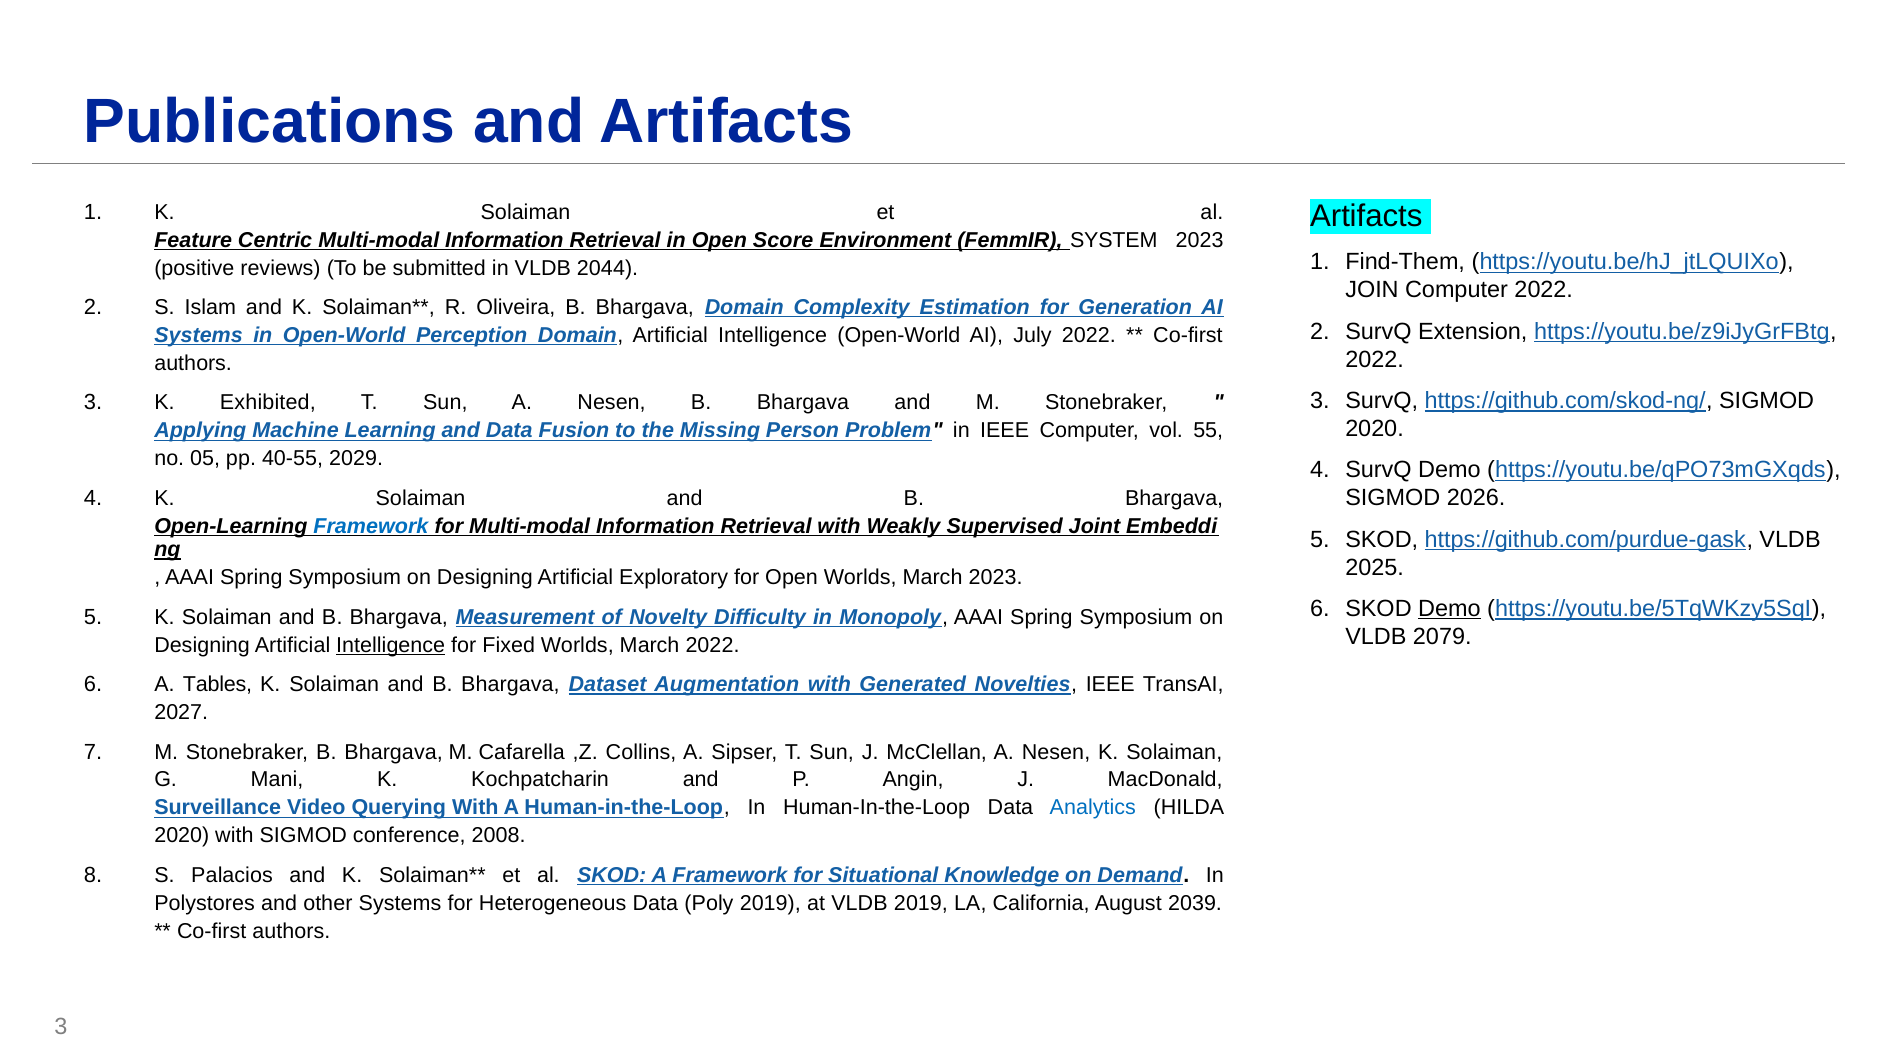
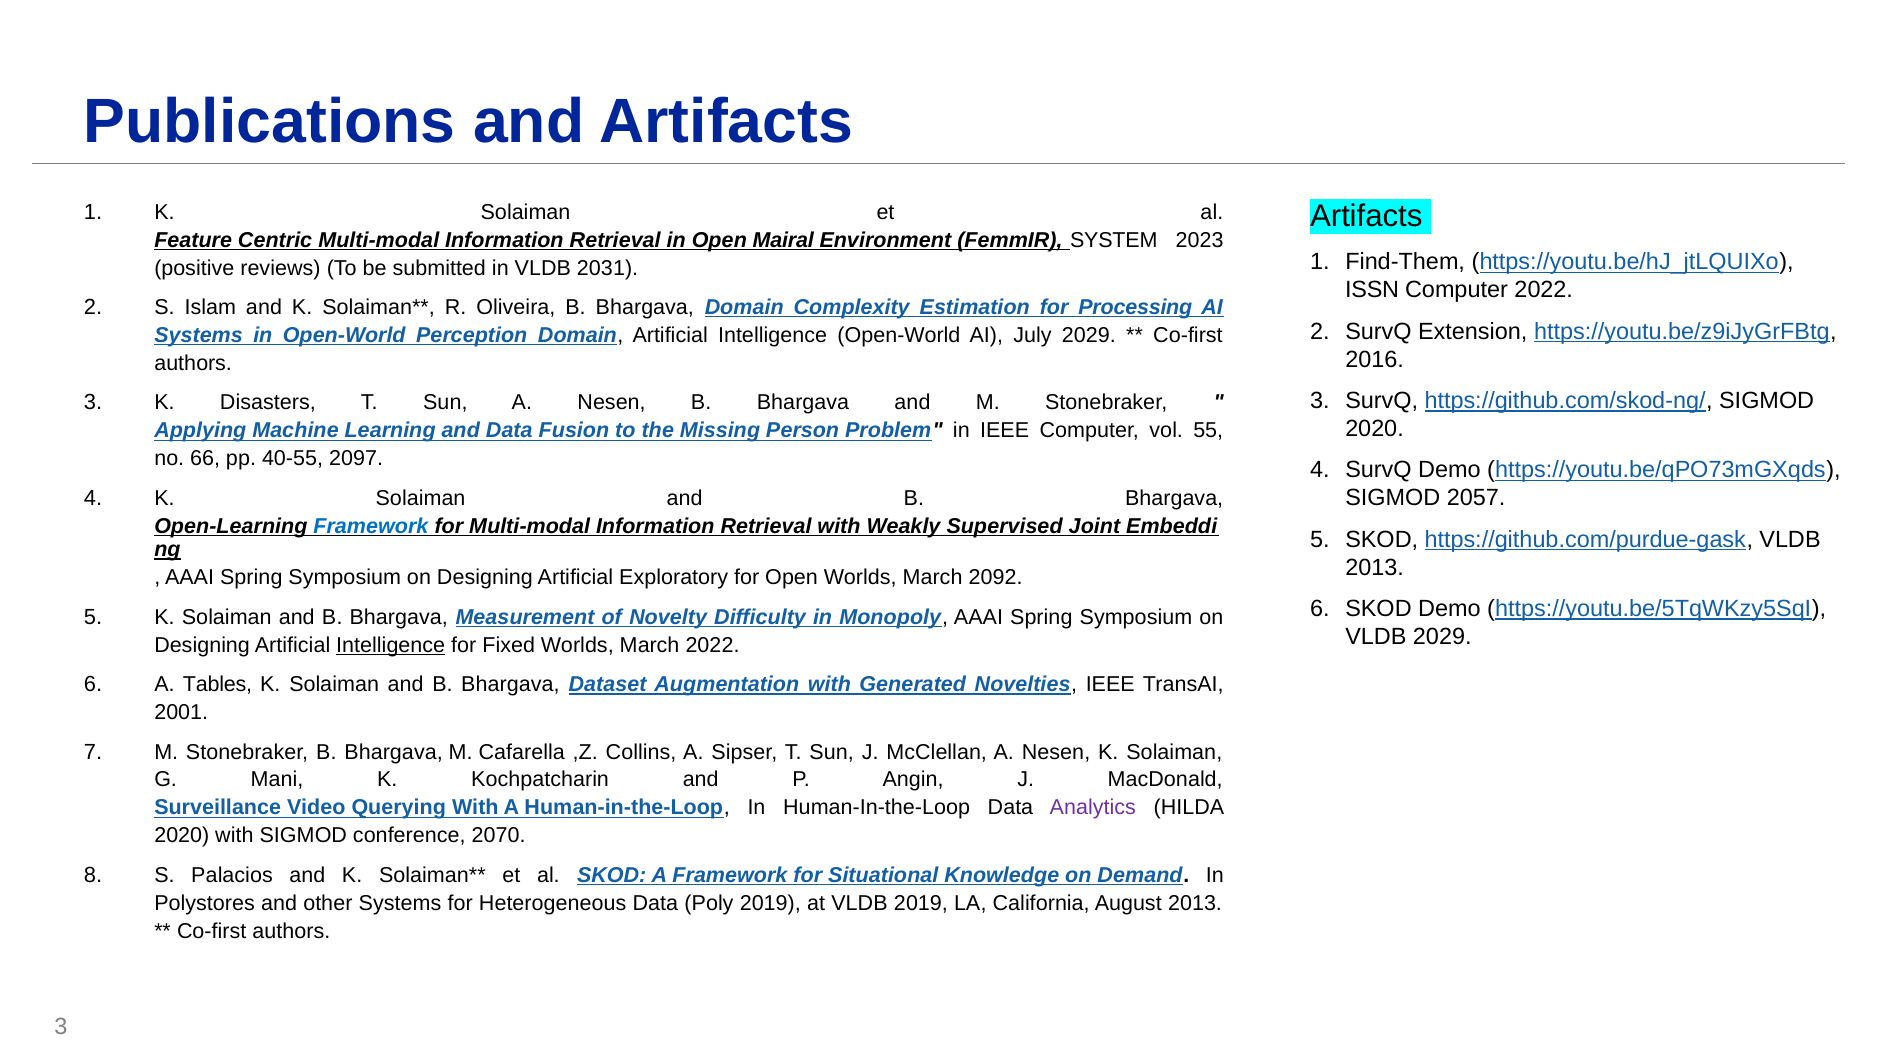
Score: Score -> Mairal (783, 240)
2044: 2044 -> 2031 (608, 268)
JOIN: JOIN -> ISSN (1372, 290)
Generation: Generation -> Processing (1135, 307)
July 2022: 2022 -> 2029 (1089, 335)
2022: 2022 -> 2016 (1375, 359)
Exhibited: Exhibited -> Disasters (268, 403)
05: 05 -> 66 (205, 459)
2029: 2029 -> 2097 (356, 459)
2026: 2026 -> 2057 (1476, 498)
2025: 2025 -> 2013 (1375, 567)
March 2023: 2023 -> 2092 (996, 577)
Demo underline: present -> none (1449, 609)
VLDB 2079: 2079 -> 2029 (1442, 637)
2027: 2027 -> 2001 (181, 712)
Analytics colour: blue -> purple (1093, 808)
2008: 2008 -> 2070 (499, 835)
August 2039: 2039 -> 2013 (1195, 903)
